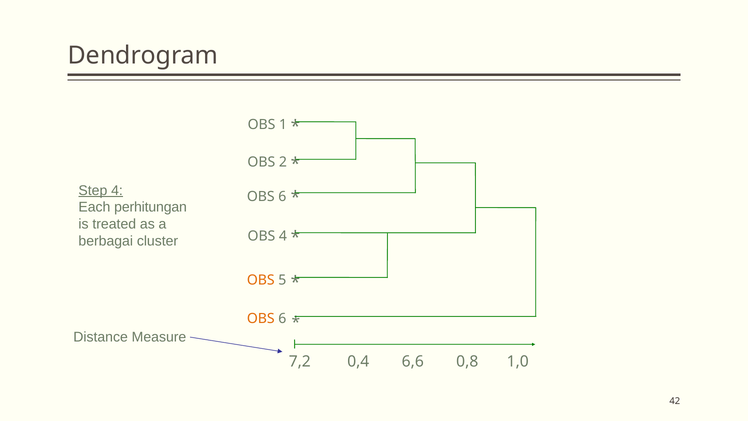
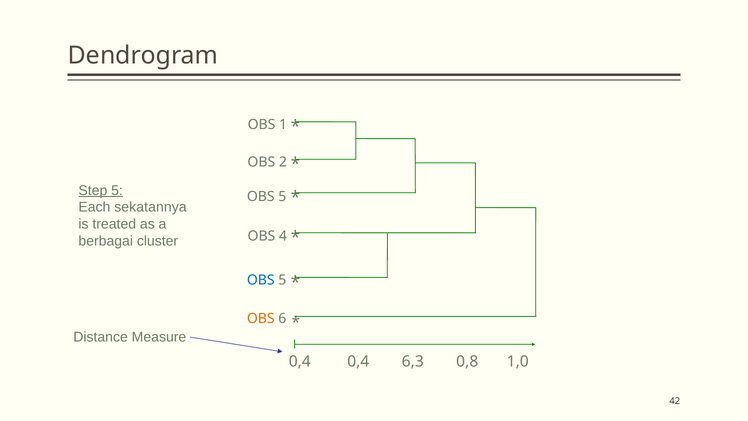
Step 4: 4 -> 5 (117, 190)
6: 6 -> 5 (282, 197)
perhitungan: perhitungan -> sekatannya (150, 207)
OBS colour: orange -> blue (261, 280)
7,2: 7,2 -> 0,4 (300, 361)
6,6: 6,6 -> 6,3 (413, 361)
